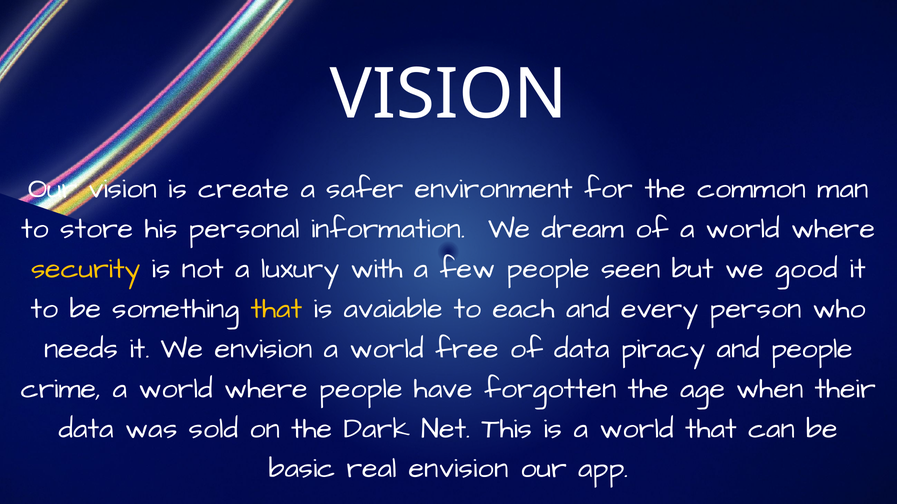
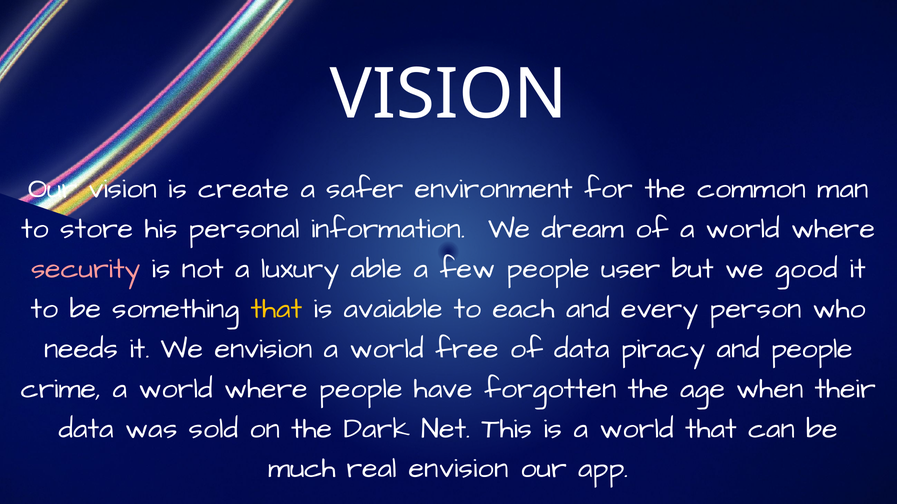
security colour: yellow -> pink (86, 269)
with: with -> able (377, 269)
seen: seen -> user (631, 269)
basic: basic -> much (302, 469)
